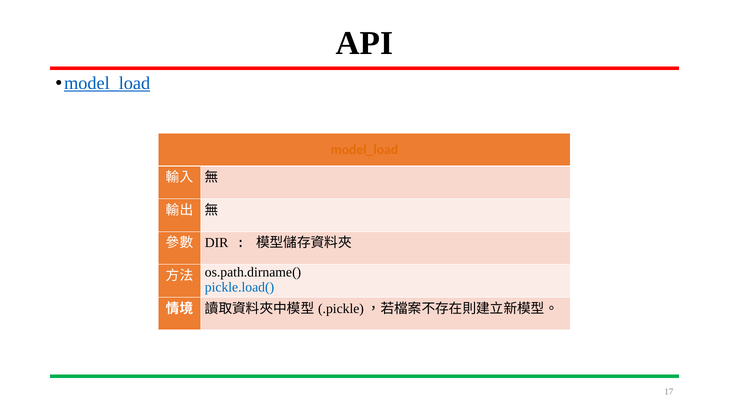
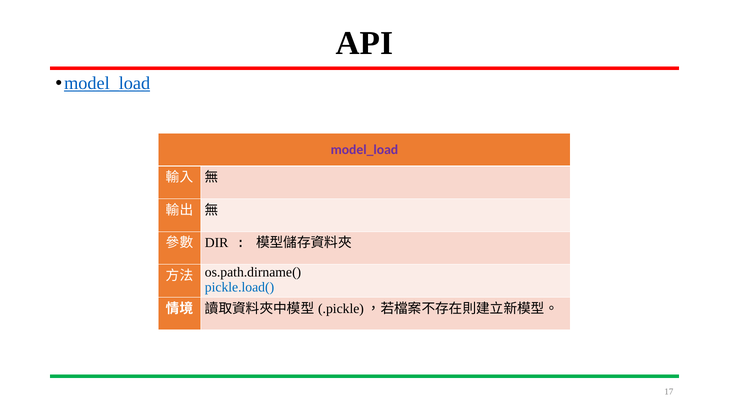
model_load colour: orange -> purple (364, 150)
